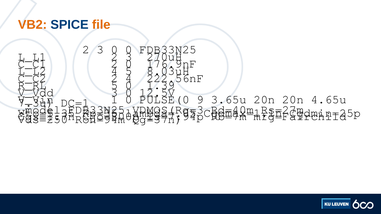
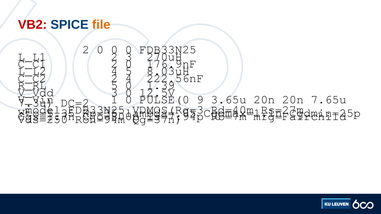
VB2 colour: orange -> red (32, 25)
3: 3 -> 0 (100, 50)
4.65u: 4.65u -> 7.65u (329, 100)
DC=1: DC=1 -> DC=2 (75, 103)
